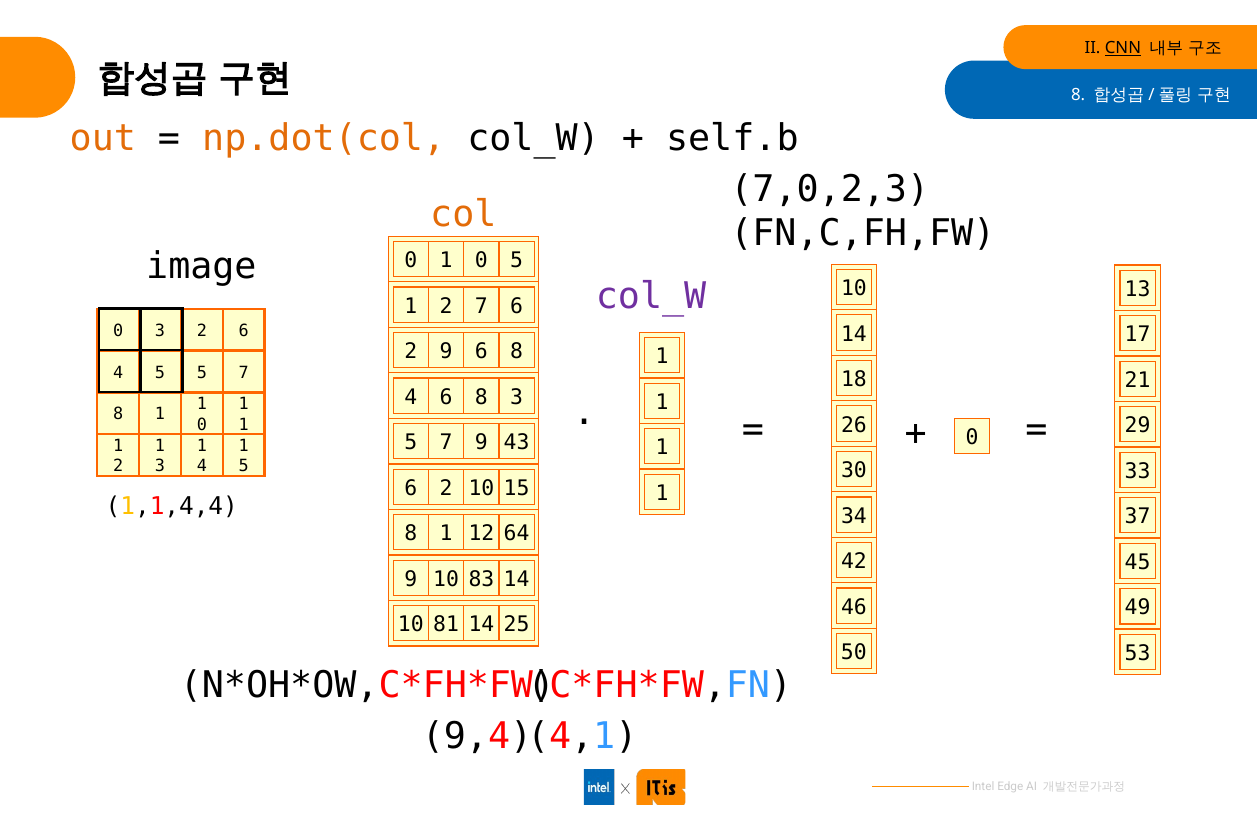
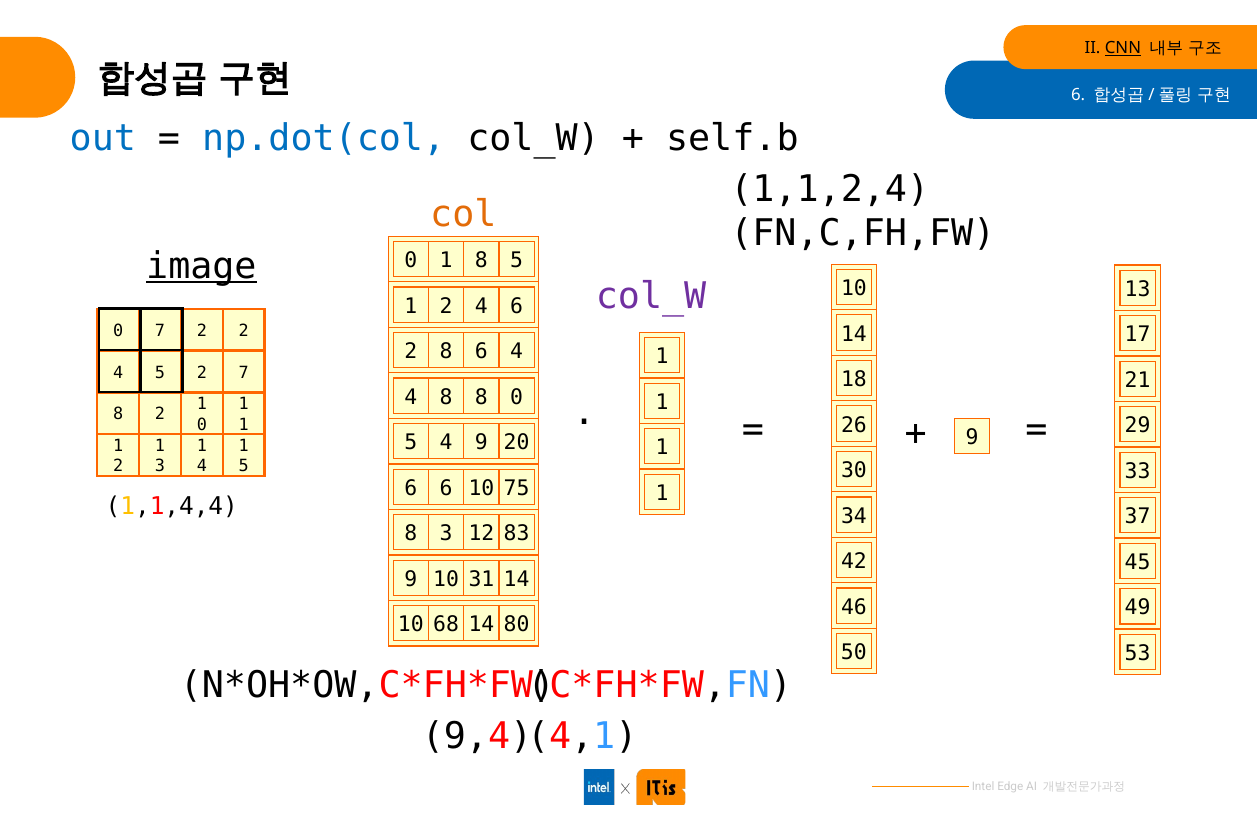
8: 8 -> 6 (1078, 95)
out colour: orange -> blue (103, 138)
np.dot(col colour: orange -> blue (324, 138)
7,0,2,3: 7,0,2,3 -> 1,1,2,4 (830, 189)
image underline: none -> present (201, 266)
0 1 0: 0 -> 8 (481, 261)
1 2 7: 7 -> 4 (481, 306)
0 3: 3 -> 7 (160, 331)
2 6: 6 -> 2 (244, 331)
2 9: 9 -> 8 (446, 351)
8: 8 -> 4 (517, 351)
5 5: 5 -> 2 (202, 372)
4 6: 6 -> 8 (446, 397)
8 3: 3 -> 0 (517, 397)
1: 1 -> 2 (160, 414)
0: 0 -> 9 (972, 437)
7: 7 -> 4 (446, 442)
43: 43 -> 20 (517, 442)
2: 2 -> 6 (446, 488)
15: 15 -> 75 (517, 488)
1: 1 -> 3 (446, 533)
64: 64 -> 83 (517, 533)
83: 83 -> 31 (481, 579)
81: 81 -> 68 (446, 624)
25: 25 -> 80 (517, 624)
